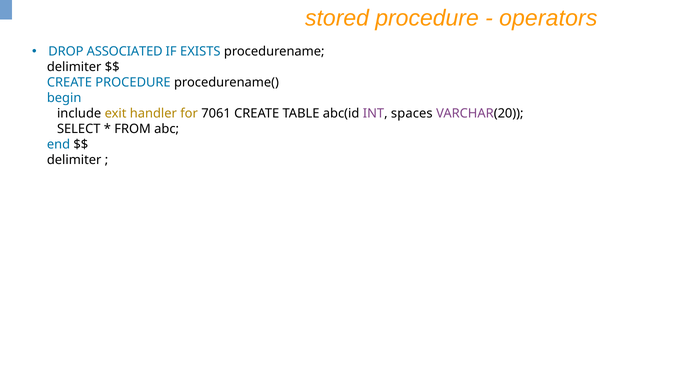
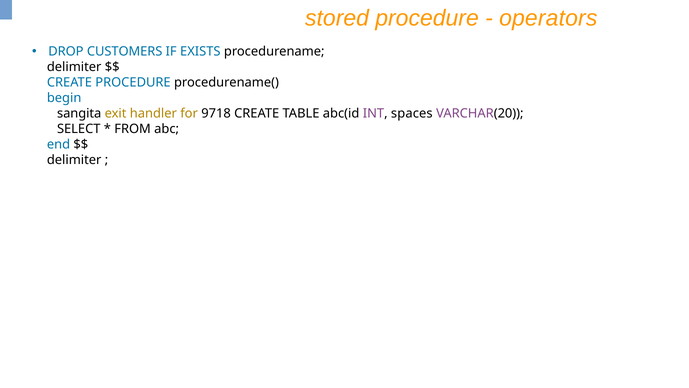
ASSOCIATED: ASSOCIATED -> CUSTOMERS (125, 51)
include: include -> sangita (79, 113)
7061: 7061 -> 9718 (216, 113)
